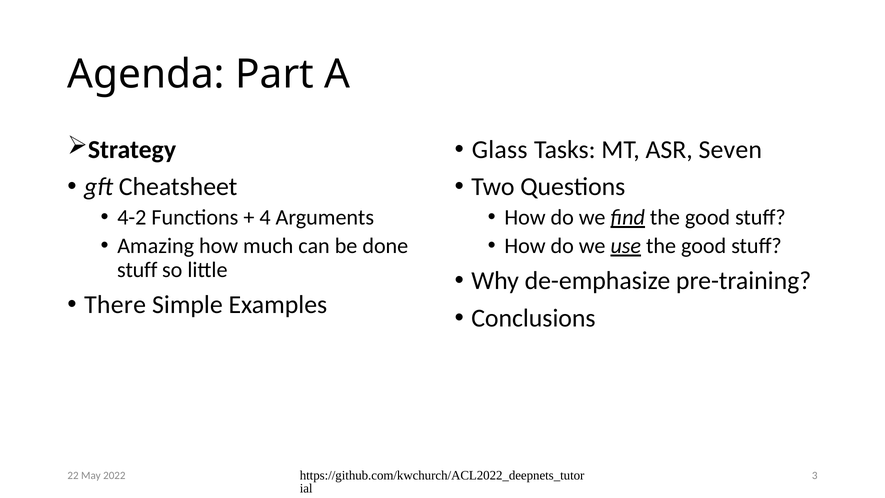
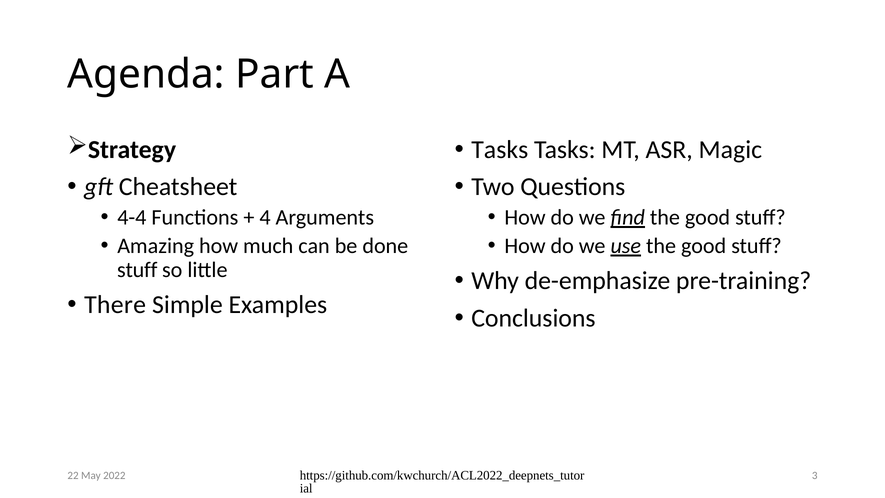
Glass: Glass -> Tasks (500, 150)
Seven: Seven -> Magic (730, 150)
4-2: 4-2 -> 4-4 (132, 217)
